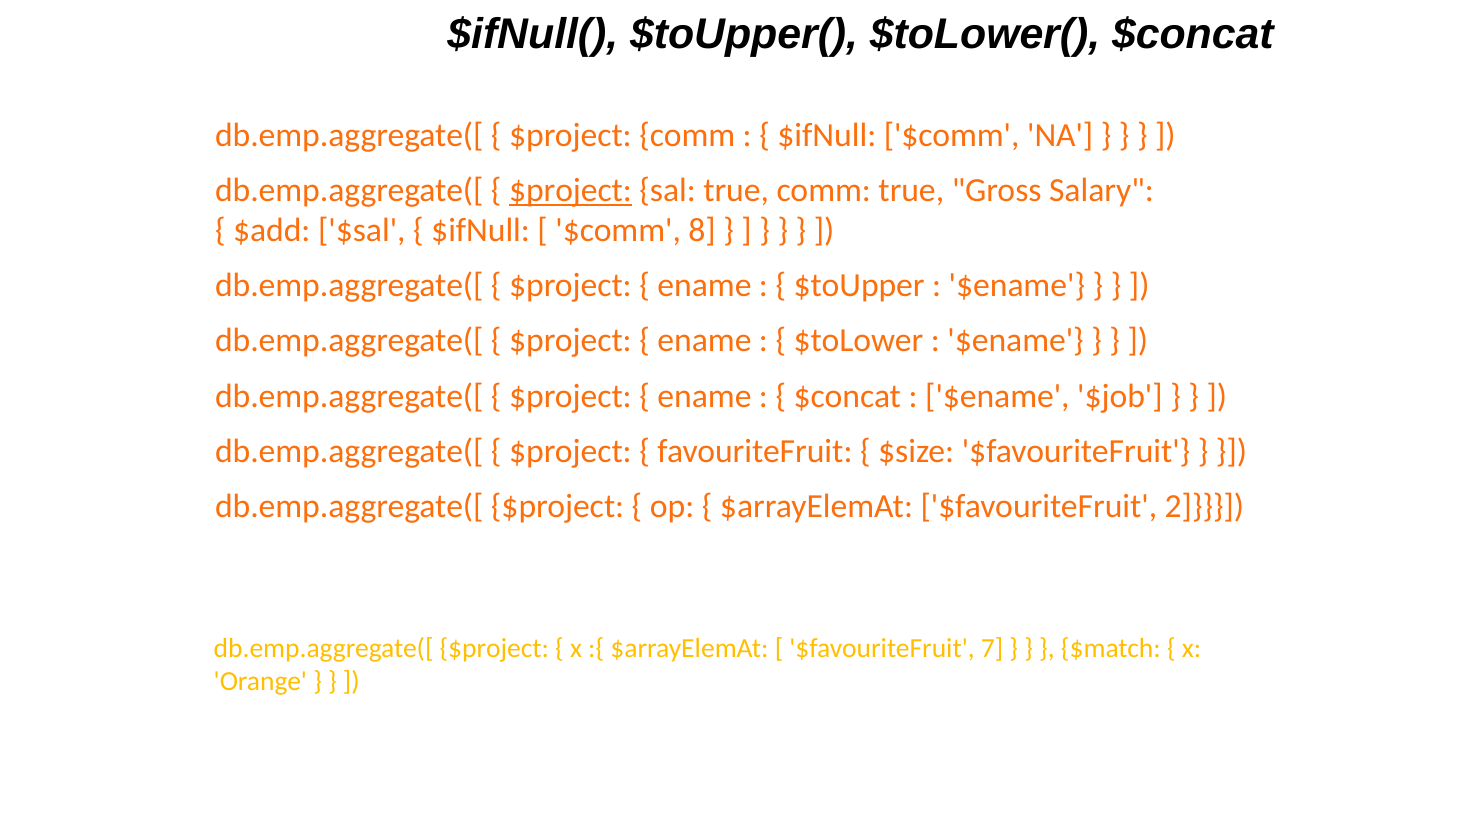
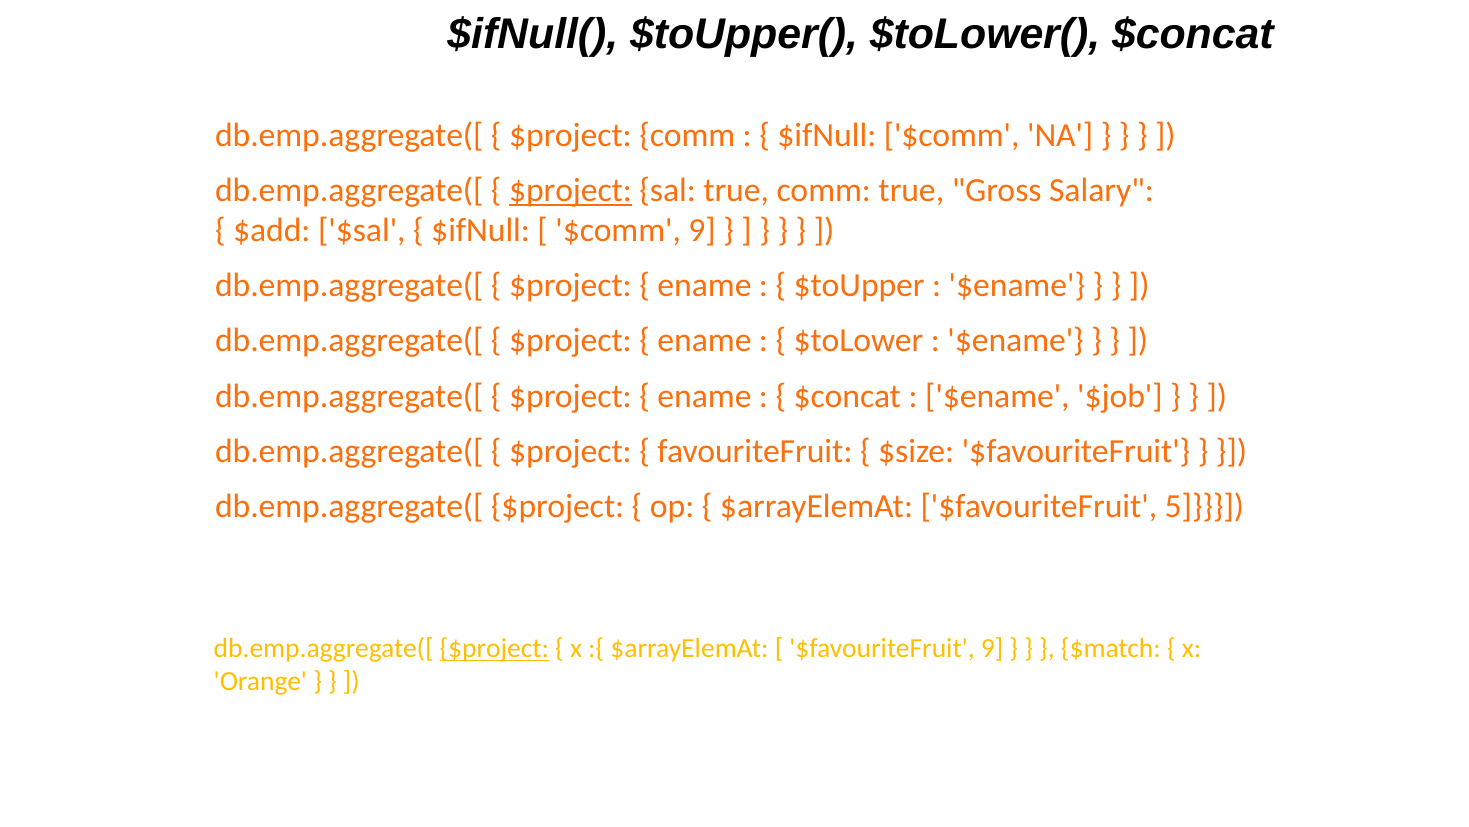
$comm 8: 8 -> 9 (702, 231)
2: 2 -> 5 (1204, 506)
$project underline: none -> present (494, 648)
$favouriteFruit 7: 7 -> 9 (992, 648)
